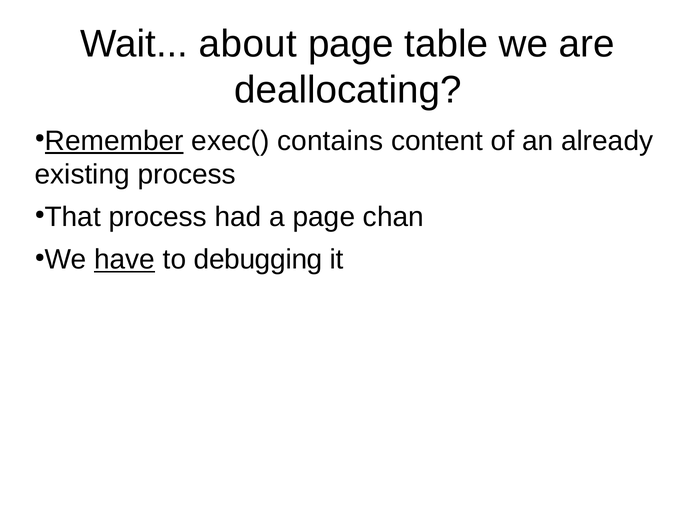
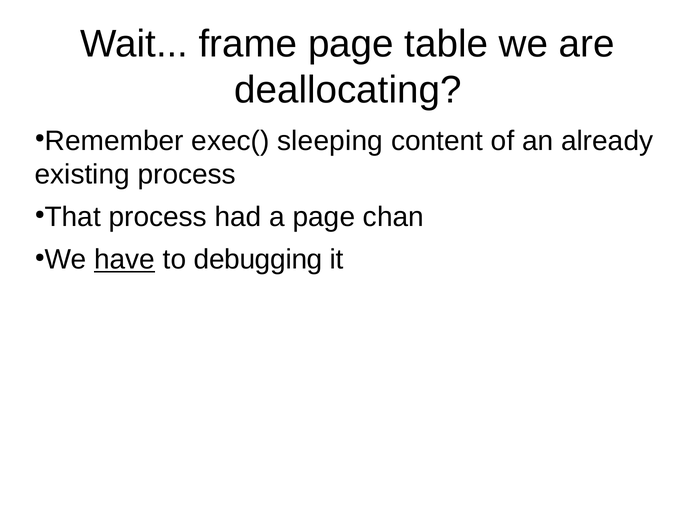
about: about -> frame (248, 44)
Remember underline: present -> none (114, 141)
contains: contains -> sleeping (330, 141)
